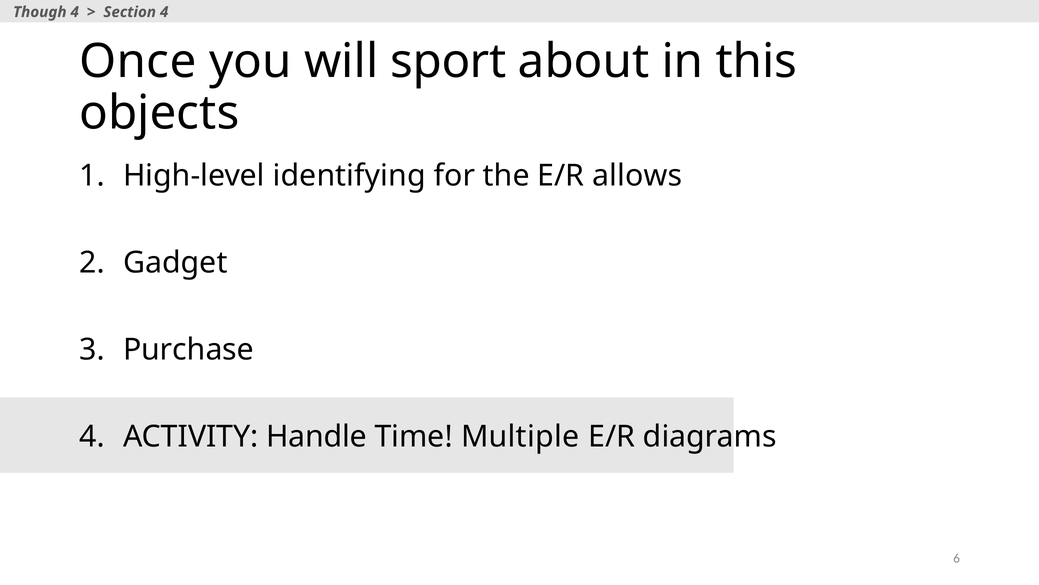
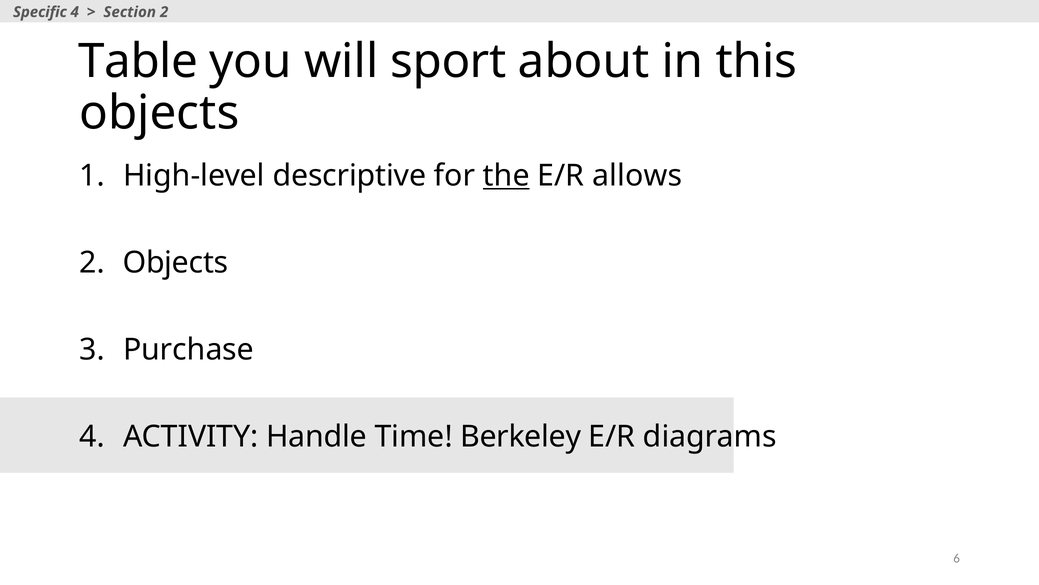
Though: Though -> Specific (40, 12)
Section 4: 4 -> 2 (164, 12)
Once: Once -> Table (138, 62)
identifying: identifying -> descriptive (349, 176)
the underline: none -> present (506, 176)
Gadget: Gadget -> Objects (175, 263)
Multiple: Multiple -> Berkeley (521, 437)
